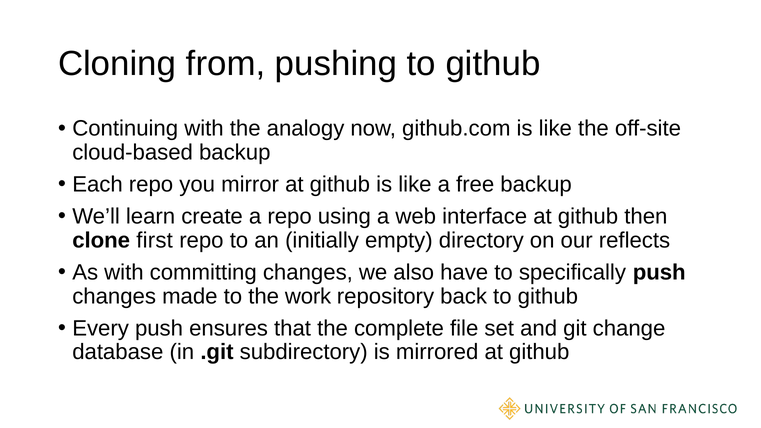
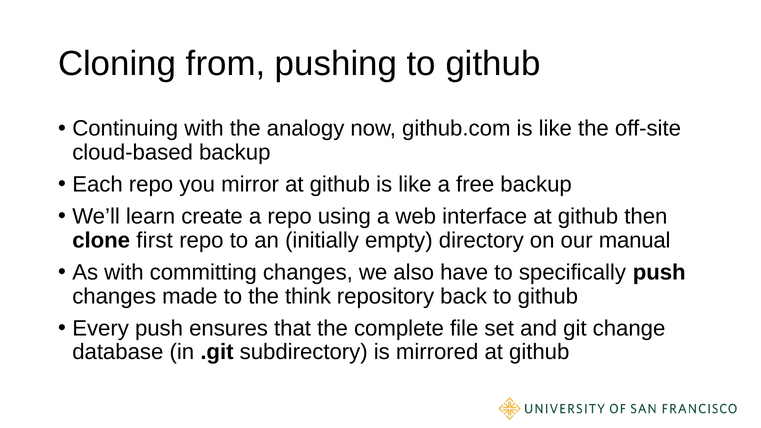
reflects: reflects -> manual (635, 240)
work: work -> think (308, 296)
